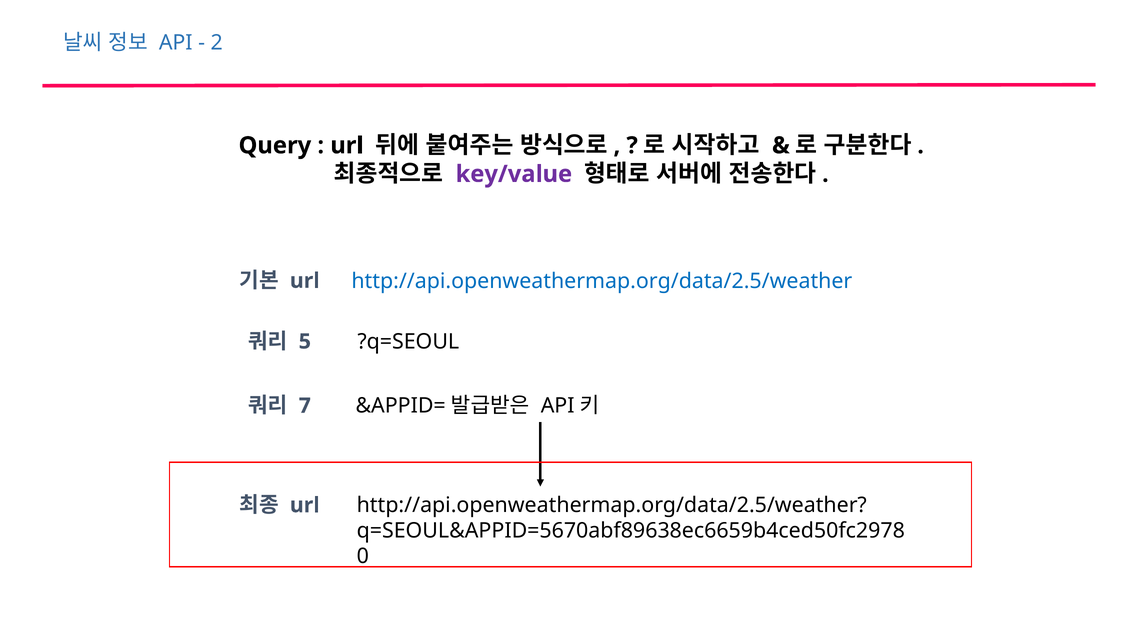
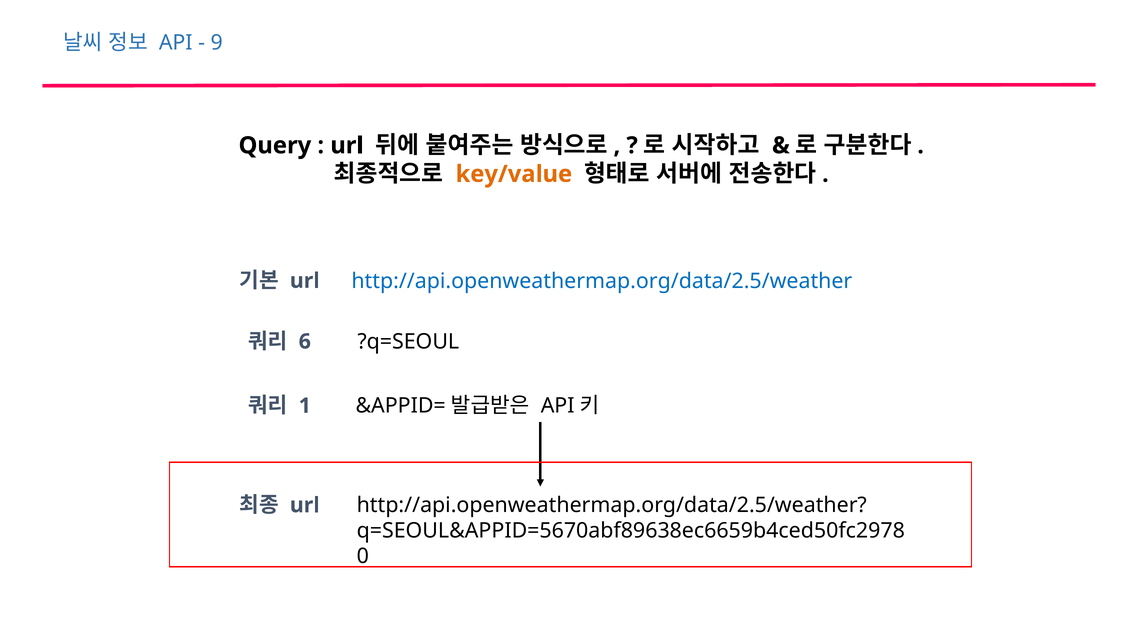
2: 2 -> 9 (217, 43)
key/value colour: purple -> orange (514, 174)
5: 5 -> 6 (305, 341)
7: 7 -> 1 (305, 406)
